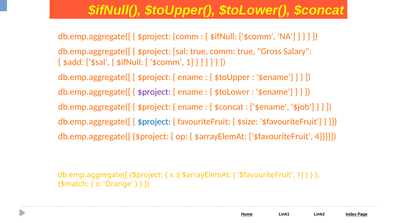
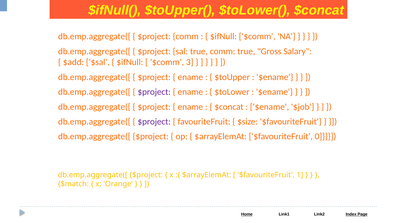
$comm 1: 1 -> 3 (190, 62)
$project colour: blue -> purple (154, 122)
4: 4 -> 0 (325, 137)
